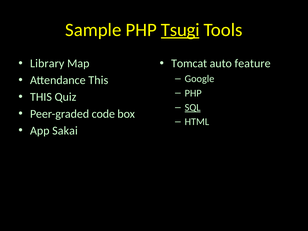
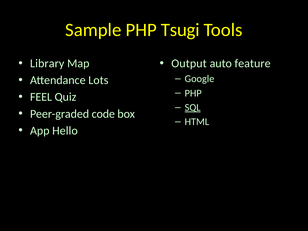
Tsugi underline: present -> none (180, 30)
Tomcat: Tomcat -> Output (189, 63)
Attendance This: This -> Lots (98, 80)
THIS: THIS -> FEEL (41, 97)
Sakai: Sakai -> Hello (65, 131)
